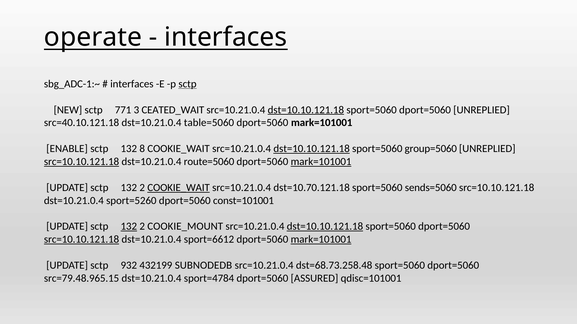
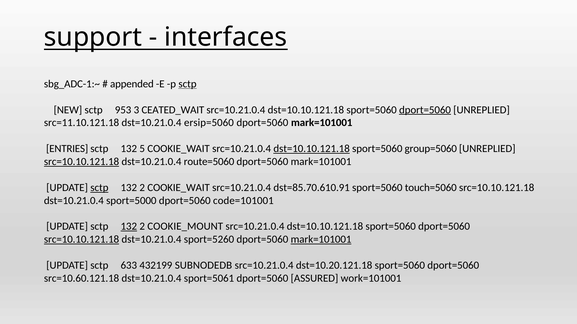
operate: operate -> support (93, 37)
interfaces: interfaces -> appended (132, 84)
771: 771 -> 953 (123, 110)
dst=10.10.121.18 underline: present -> none (306, 110)
dport=5060 underline: none -> present (425, 110)
src=40.10.121.18: src=40.10.121.18 -> src=11.10.121.18 (82, 123)
table=5060: table=5060 -> ersip=5060 (209, 123)
ENABLE: ENABLE -> ENTRIES (67, 149)
8: 8 -> 5 (142, 149)
mark=101001 underline: present -> none (321, 162)
sctp underline: none -> present (99, 188)
COOKIE_WAIT underline: present -> none (179, 188)
dst=10.70.121.18: dst=10.70.121.18 -> dst=85.70.610.91 (312, 188)
sends=5060: sends=5060 -> touch=5060 (431, 188)
sport=5260: sport=5260 -> sport=5000 (131, 201)
const=101001: const=101001 -> code=101001 (243, 201)
dst=10.10.121.18 underline: present -> none (325, 227)
sport=6612: sport=6612 -> sport=5260 (209, 240)
932: 932 -> 633 (129, 266)
dst=68.73.258.48: dst=68.73.258.48 -> dst=10.20.121.18 (334, 266)
src=79.48.965.15: src=79.48.965.15 -> src=10.60.121.18 (82, 279)
sport=4784: sport=4784 -> sport=5061 (209, 279)
qdisc=101001: qdisc=101001 -> work=101001 (371, 279)
